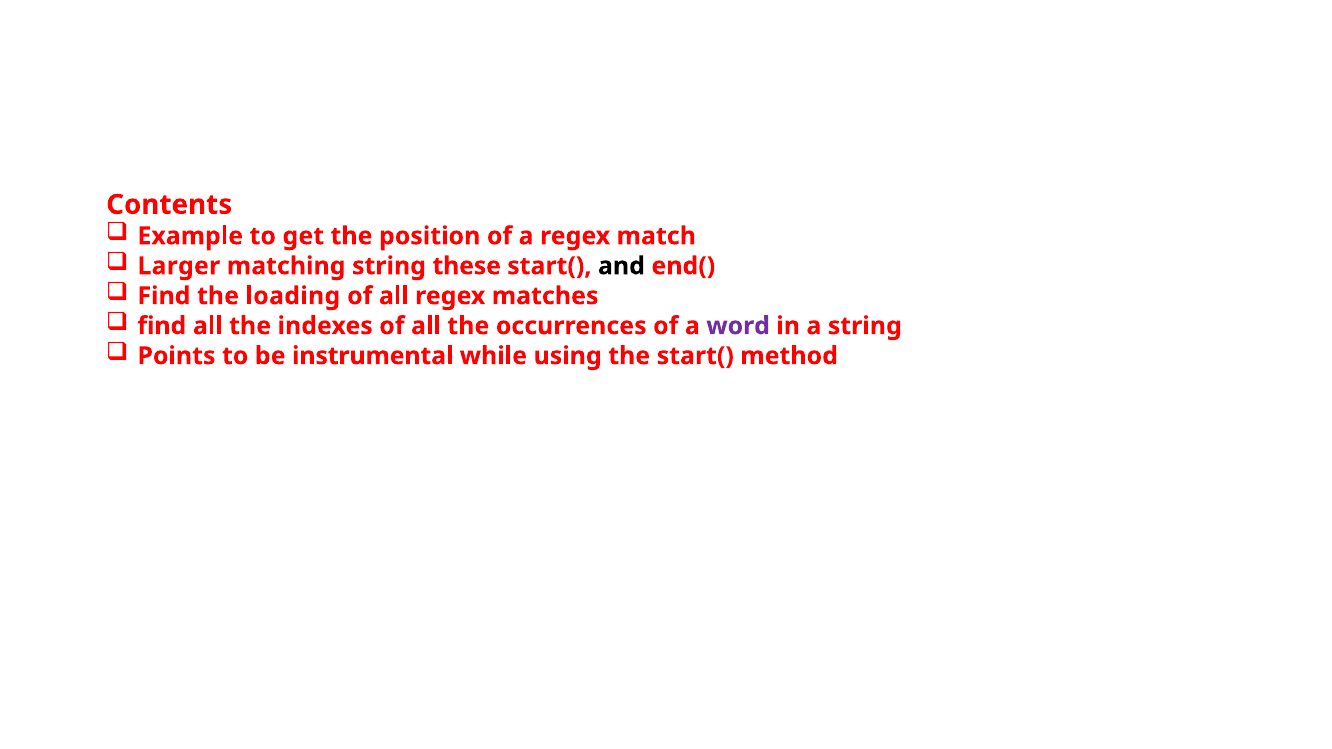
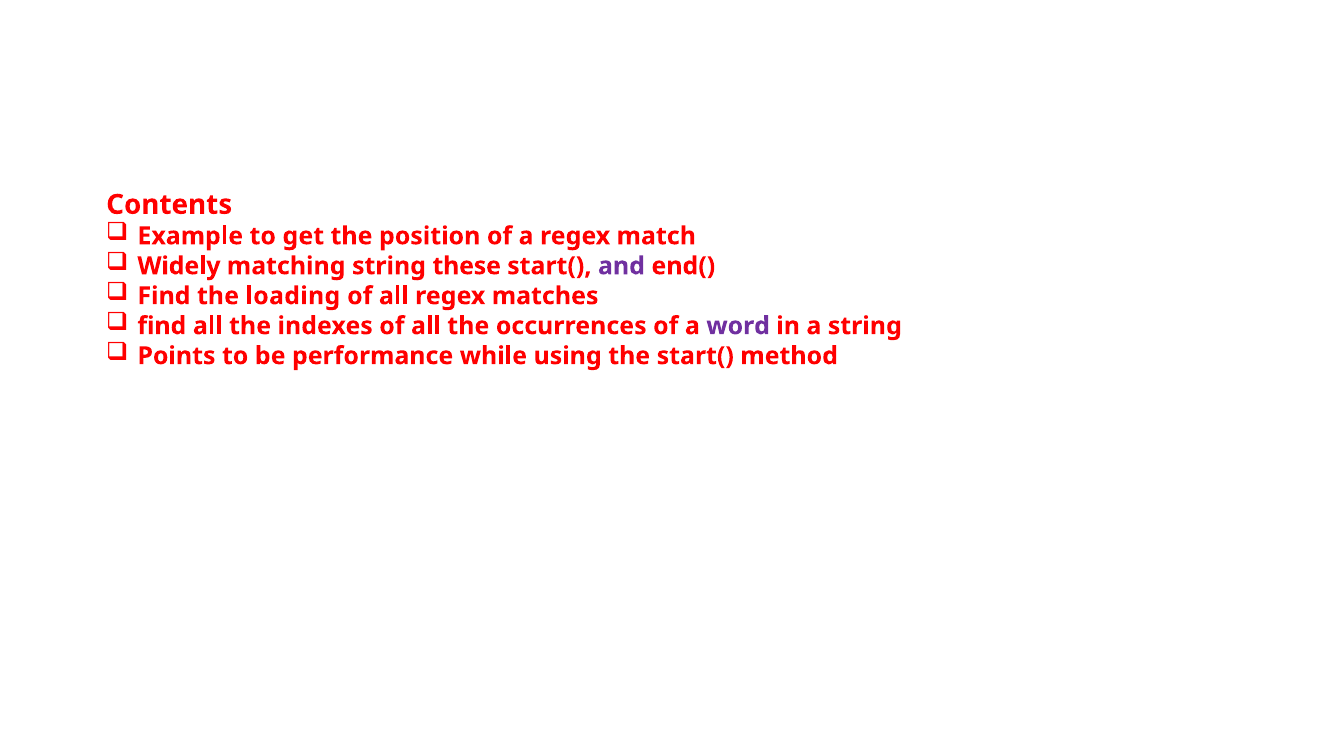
Larger: Larger -> Widely (179, 266)
and colour: black -> purple (621, 266)
instrumental: instrumental -> performance (373, 356)
